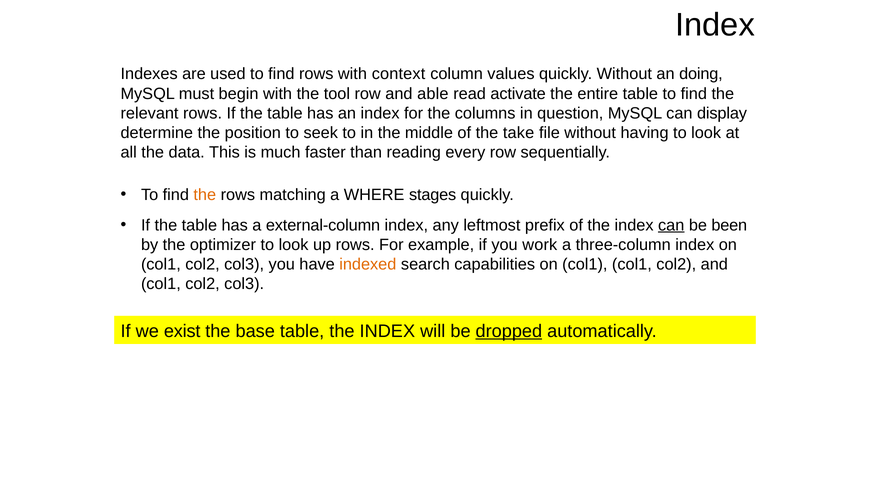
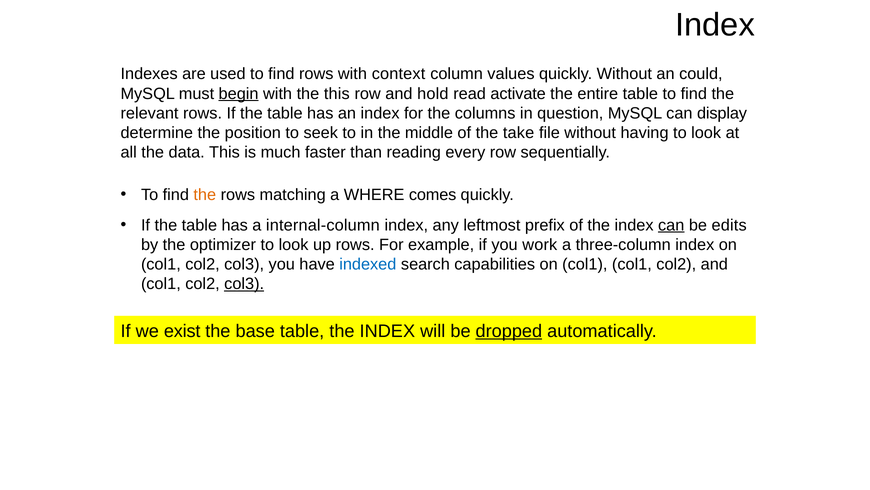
doing: doing -> could (701, 74)
begin underline: none -> present (239, 94)
the tool: tool -> this (337, 94)
able: able -> hold (433, 94)
stages: stages -> comes (433, 194)
external-column: external-column -> internal-column (323, 225)
been: been -> edits (729, 225)
indexed colour: orange -> blue (368, 264)
col3 underline: none -> present (244, 284)
